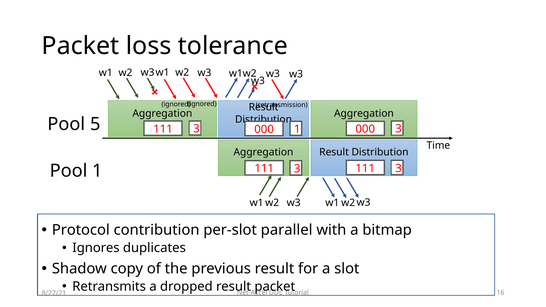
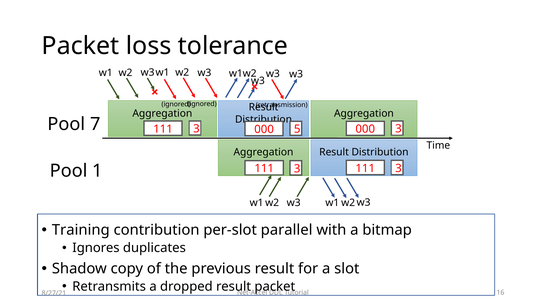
5: 5 -> 7 (95, 124)
1: 1 -> 5 (297, 129)
Protocol: Protocol -> Training (81, 230)
